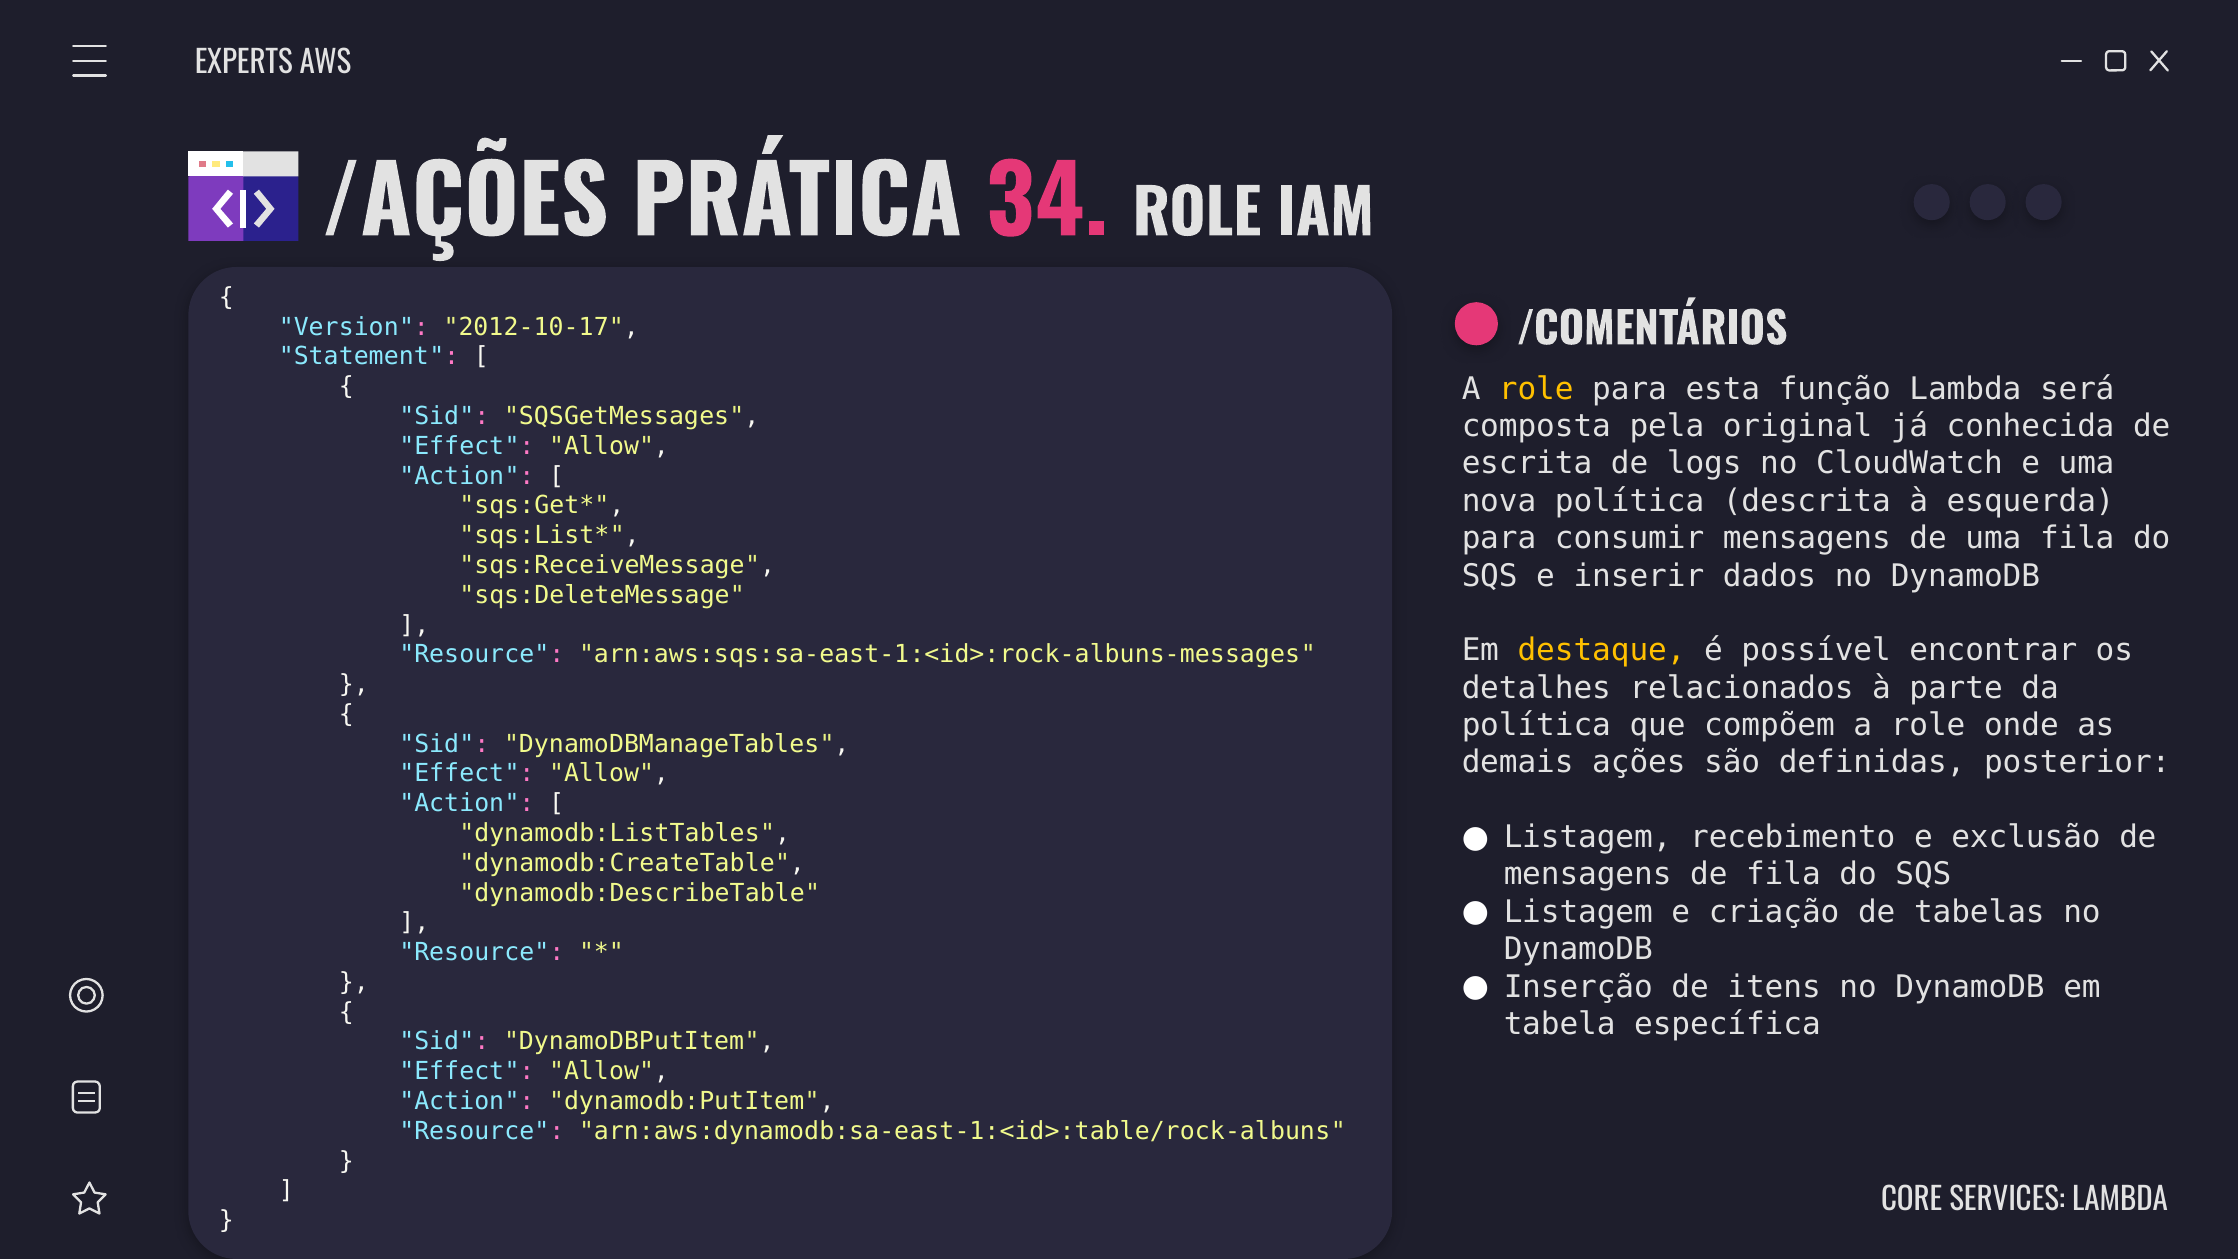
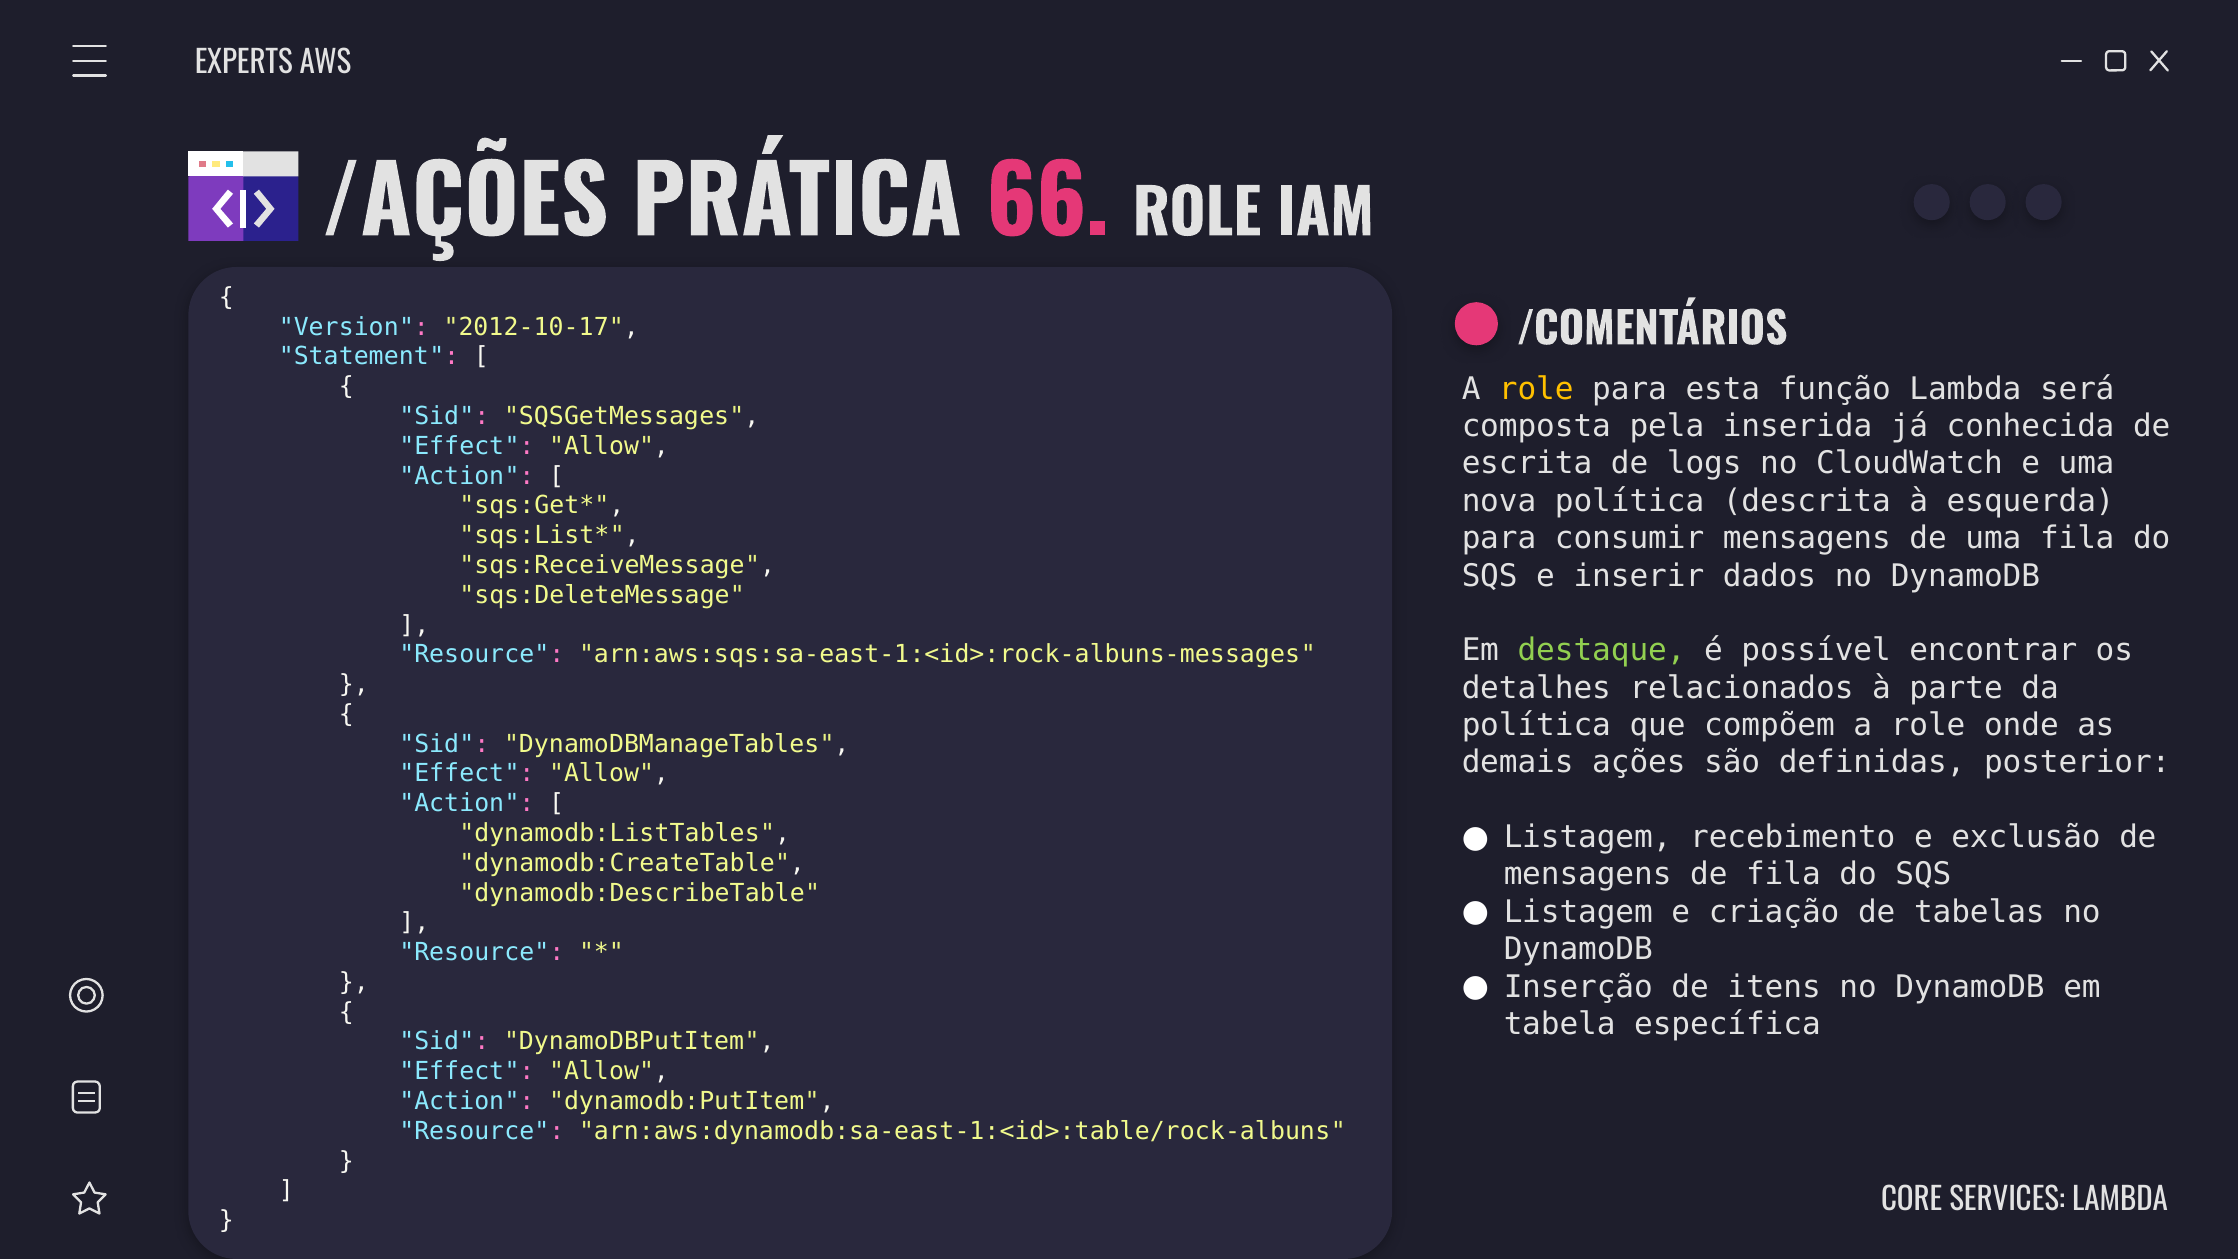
34: 34 -> 66 (1048, 204)
original: original -> inserida (1798, 426)
destaque colour: yellow -> light green (1602, 650)
